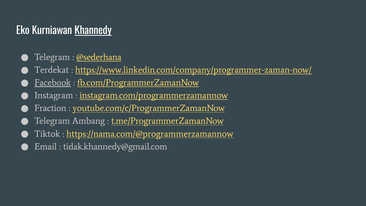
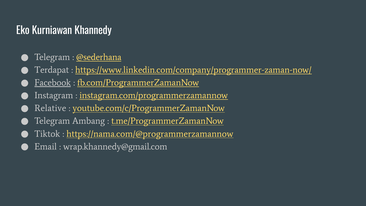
Khannedy underline: present -> none (93, 31)
Terdekat: Terdekat -> Terdapat (52, 70)
Fraction: Fraction -> Relative (50, 108)
tidak.khannedy@gmail.com: tidak.khannedy@gmail.com -> wrap.khannedy@gmail.com (115, 146)
